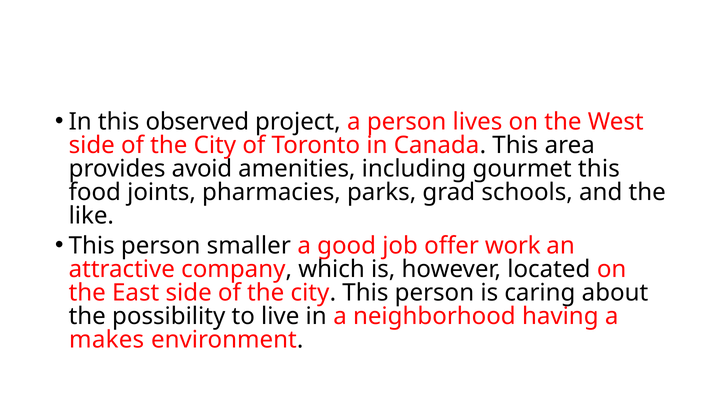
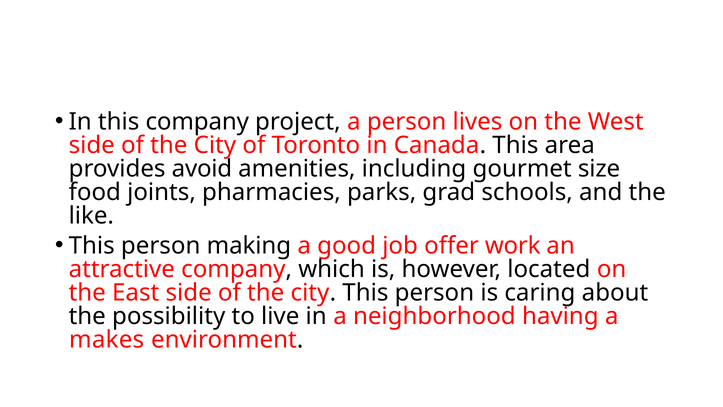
this observed: observed -> company (197, 122)
gourmet this: this -> size (599, 169)
smaller: smaller -> making (249, 246)
